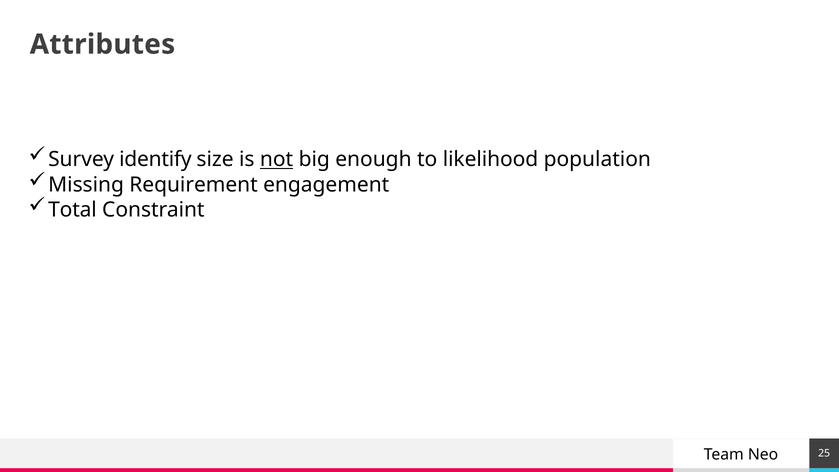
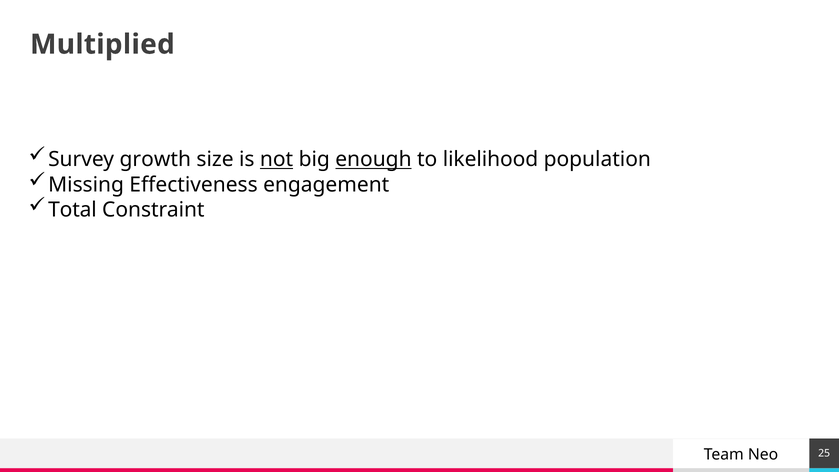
Attributes: Attributes -> Multiplied (102, 44)
identify: identify -> growth (155, 159)
enough underline: none -> present (373, 159)
Requirement: Requirement -> Effectiveness (194, 185)
